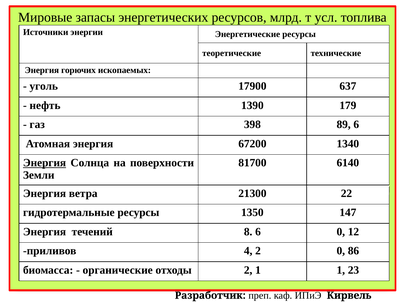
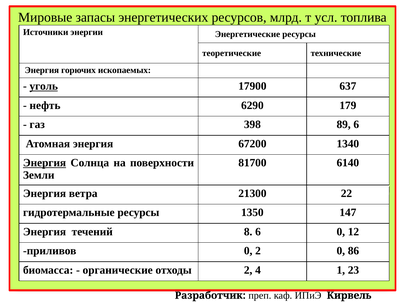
уголь underline: none -> present (44, 86)
1390: 1390 -> 6290 (252, 106)
приливов 4: 4 -> 0 (248, 251)
2 1: 1 -> 4 (258, 271)
